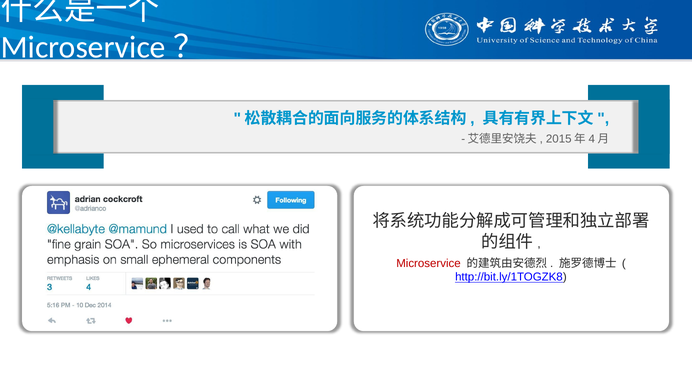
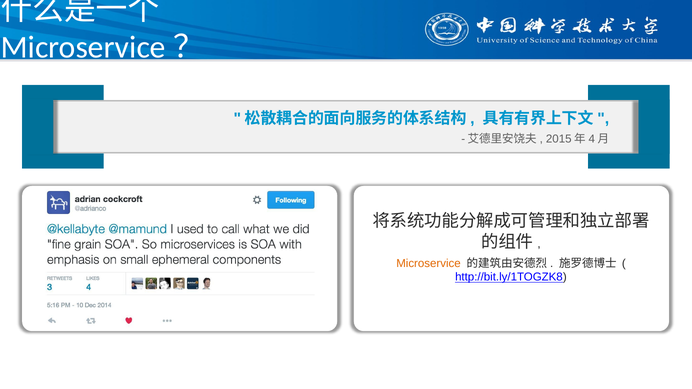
Microservice colour: red -> orange (428, 263)
